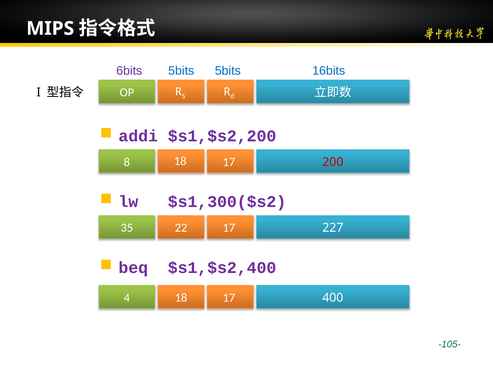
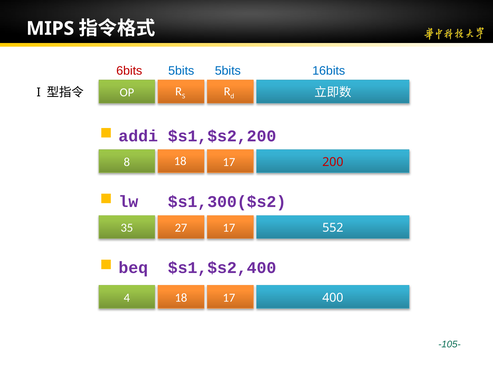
6bits colour: purple -> red (129, 71)
22: 22 -> 27 (181, 228)
227: 227 -> 552 (333, 228)
